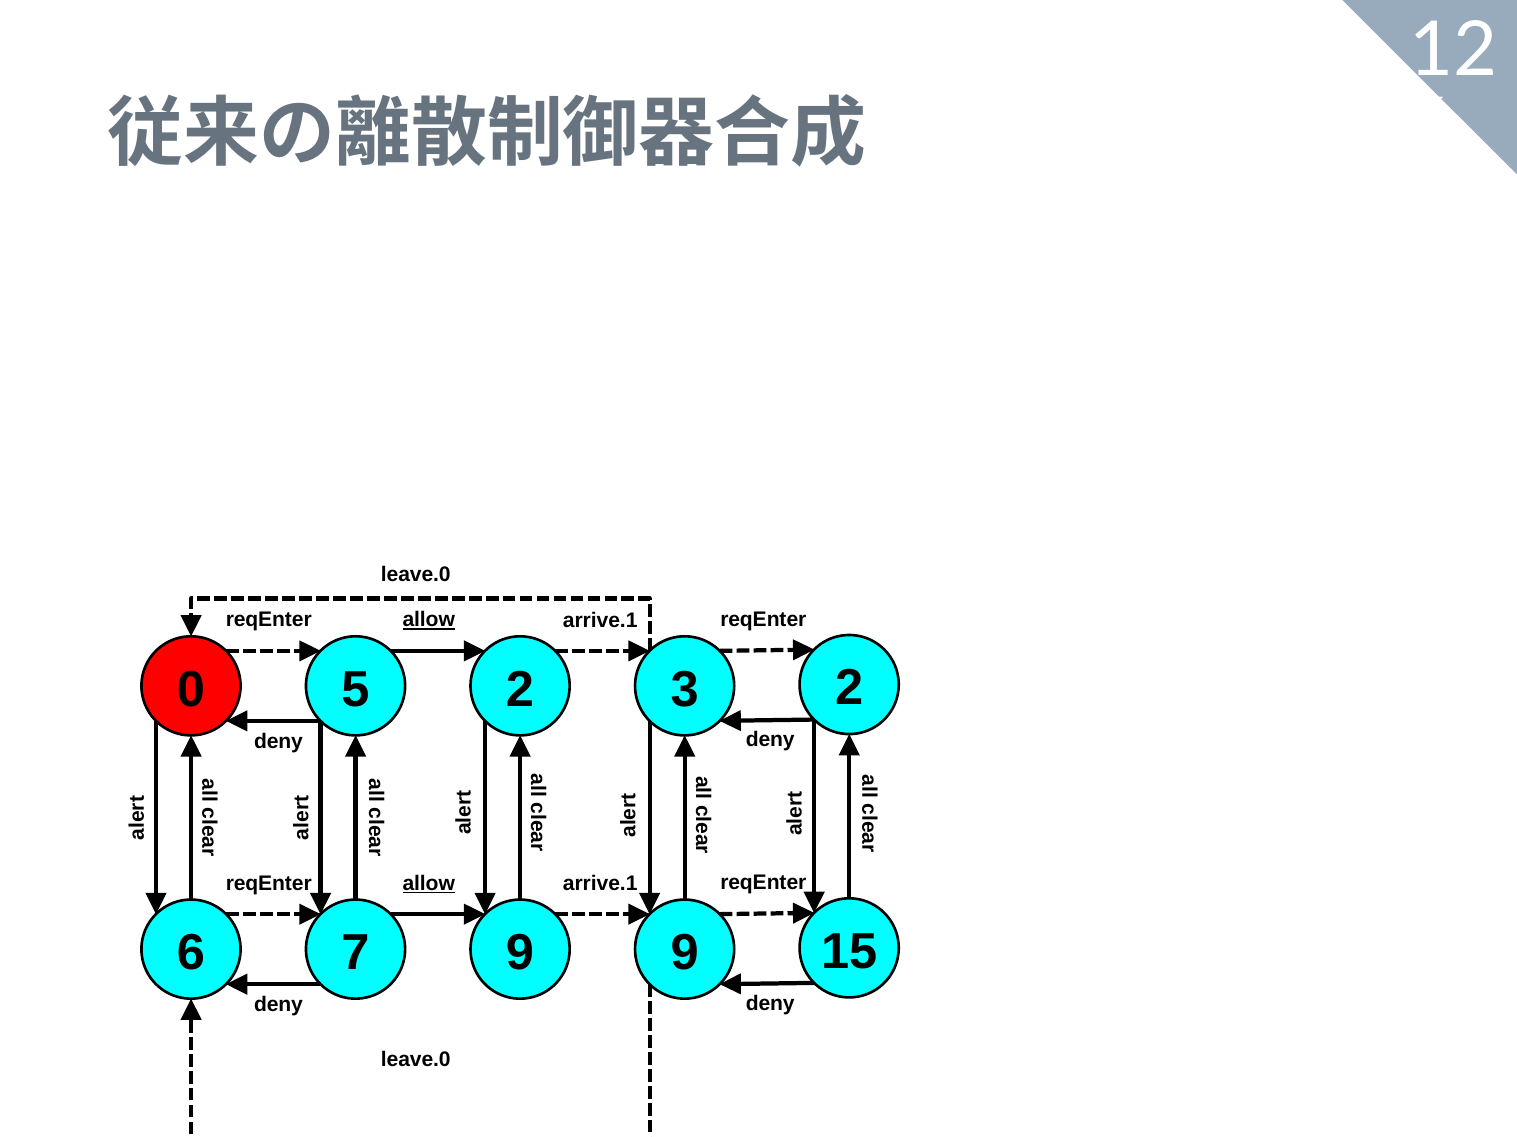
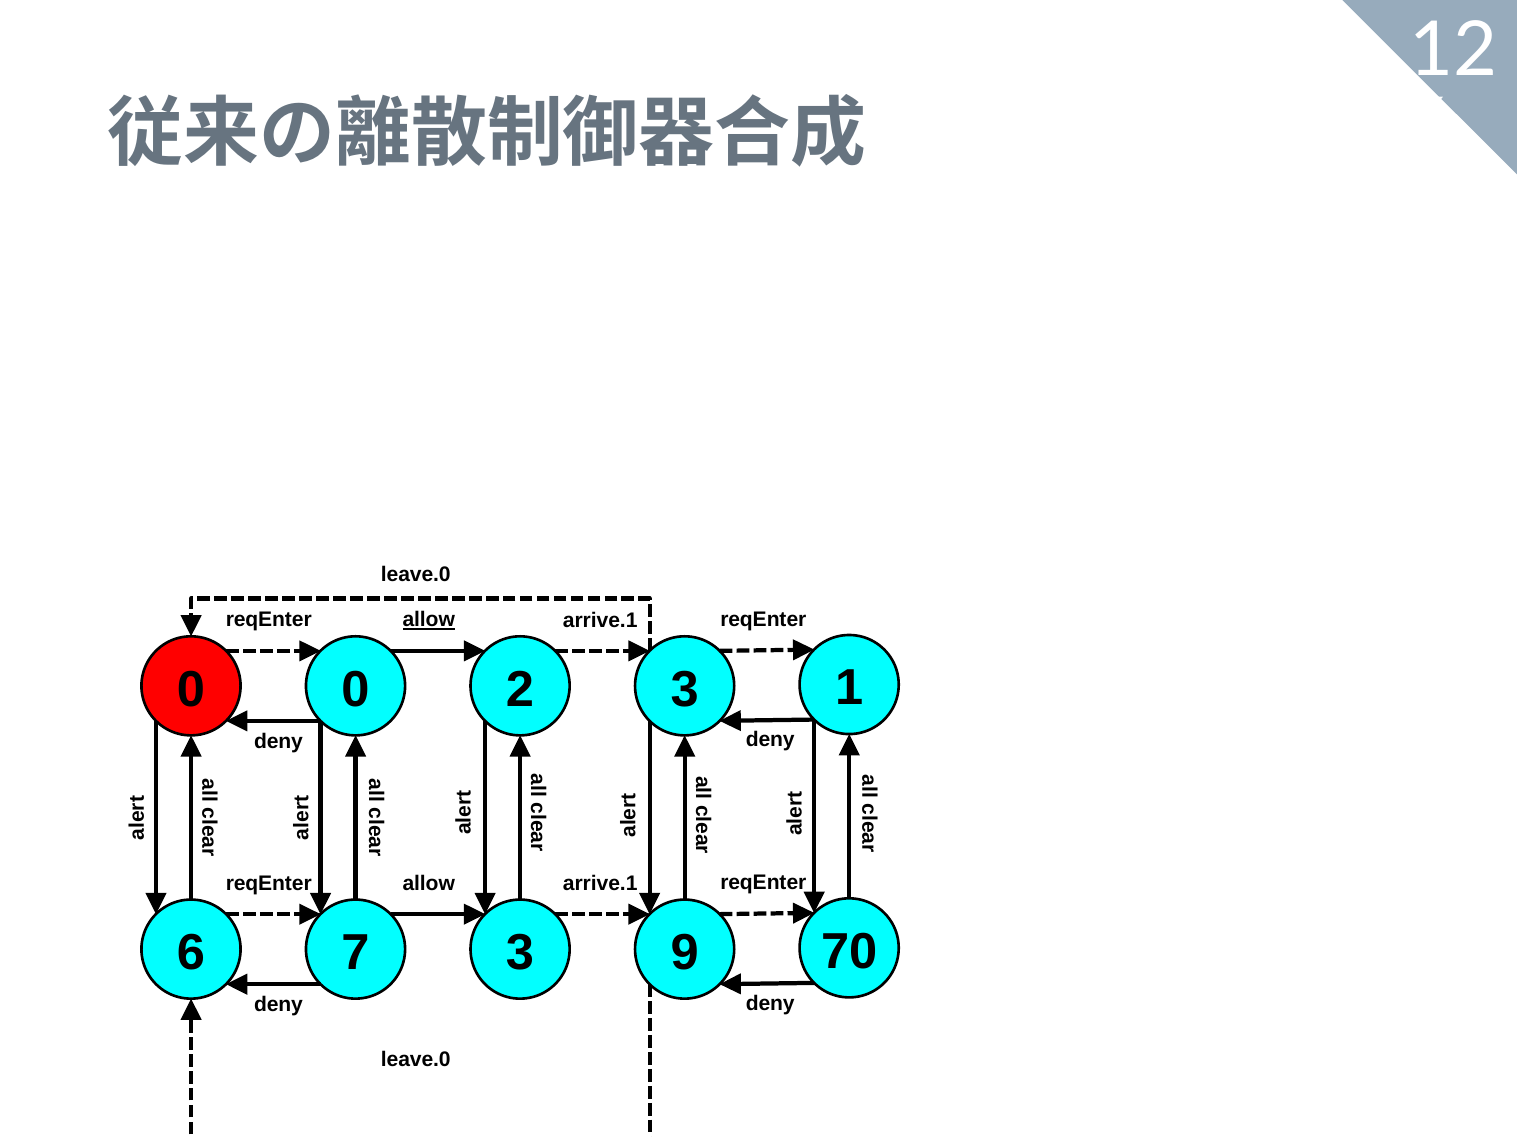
0 5: 5 -> 0 (356, 690)
3 2: 2 -> 1 (849, 688)
allow underline: present -> none (429, 884)
7 9: 9 -> 3 (520, 953)
15: 15 -> 70 (849, 952)
